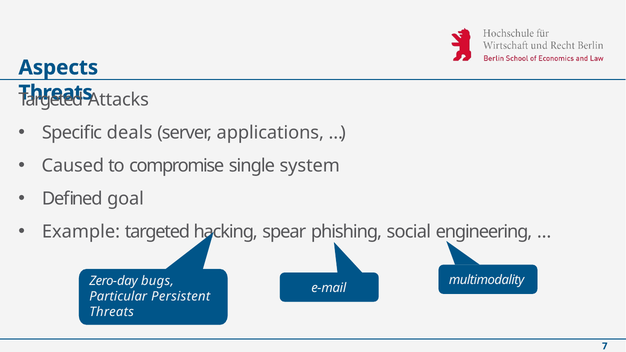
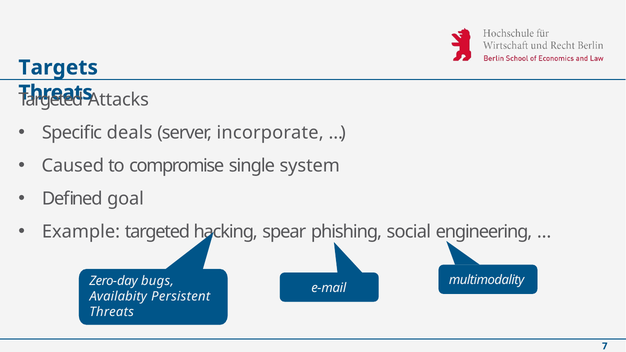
Aspects: Aspects -> Targets (58, 68)
applications: applications -> incorporate (270, 133)
Particular: Particular -> Availabity (118, 296)
